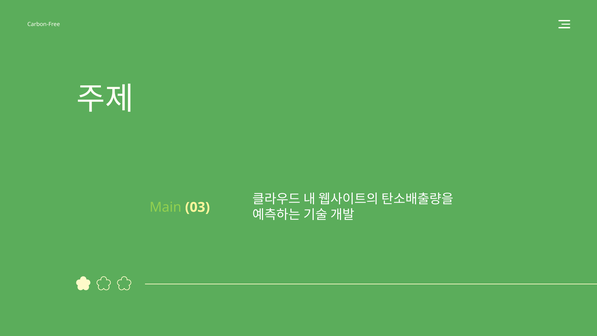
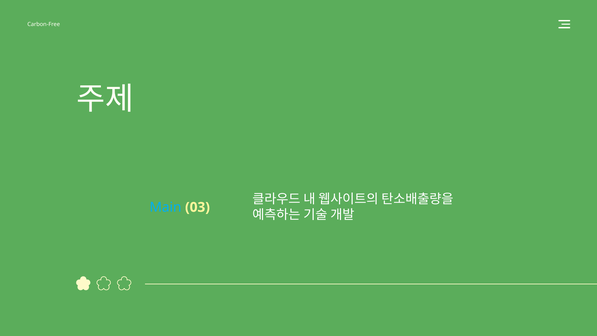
Main colour: light green -> light blue (166, 207)
